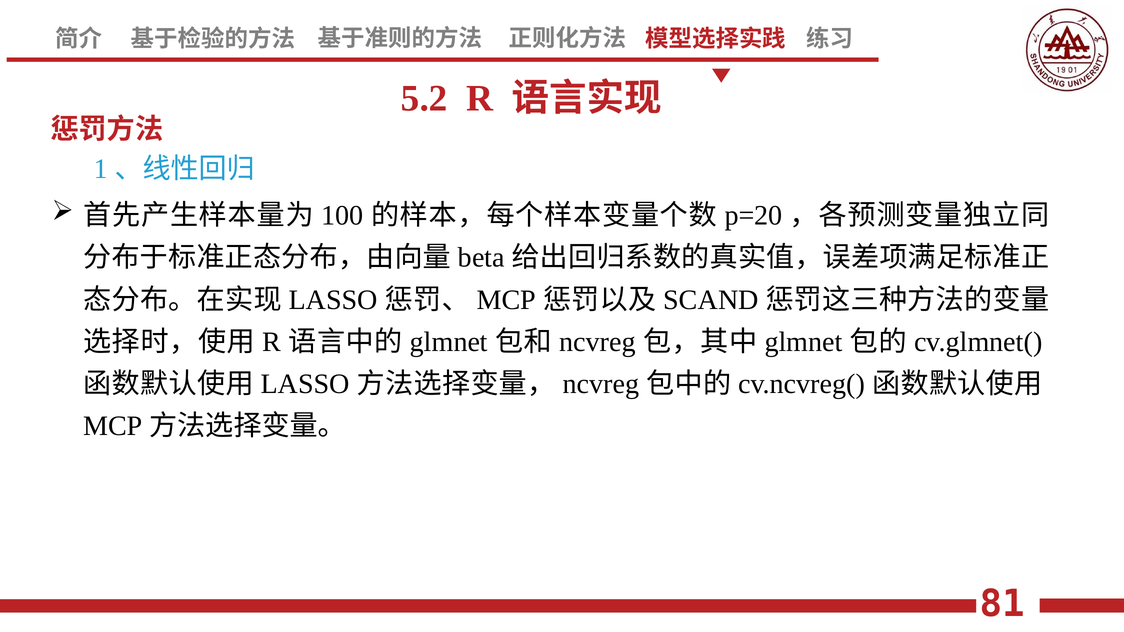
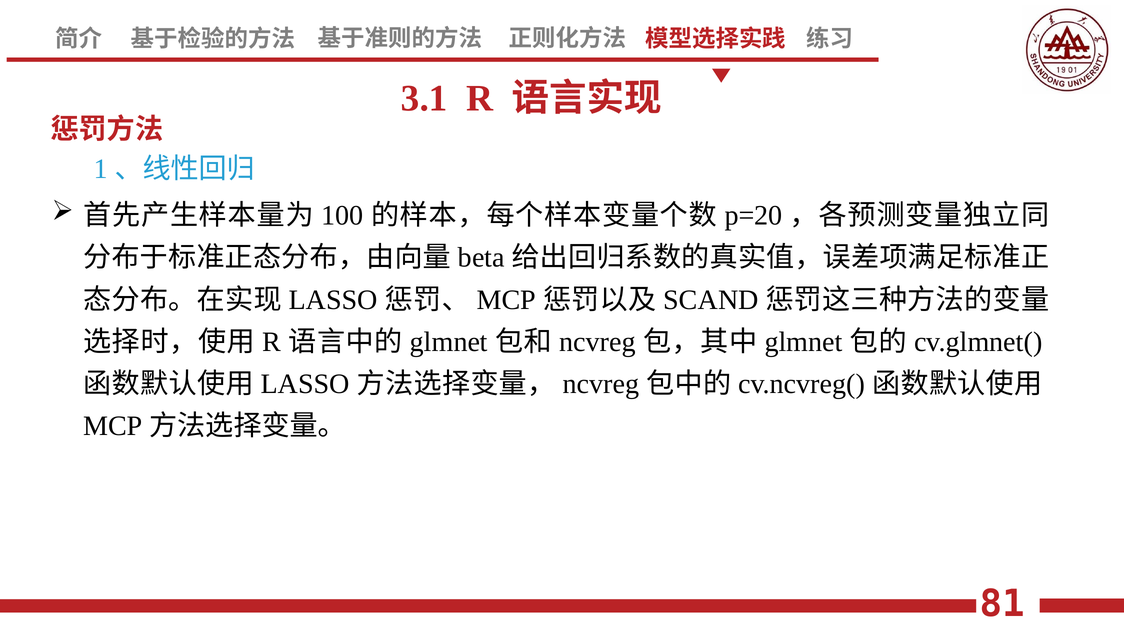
5.2: 5.2 -> 3.1 (424, 98)
